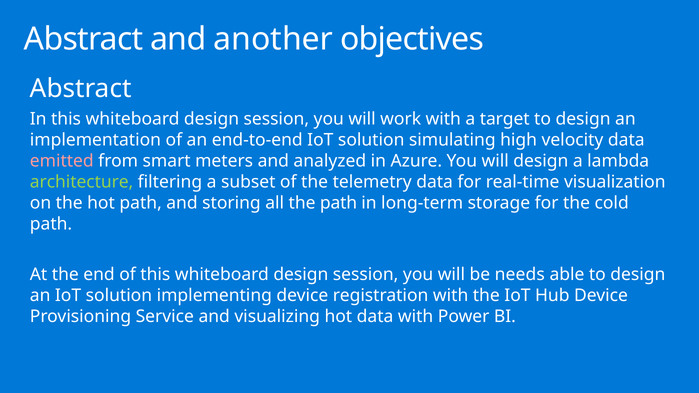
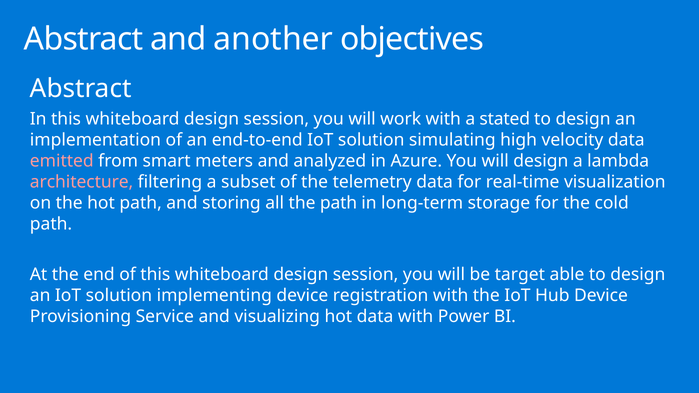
target: target -> stated (505, 119)
architecture colour: light green -> pink (82, 182)
needs: needs -> target (520, 275)
